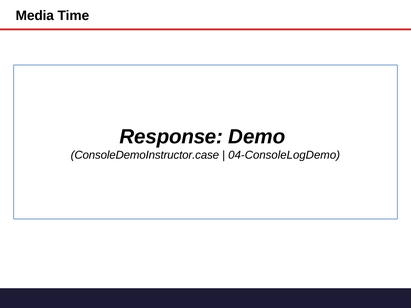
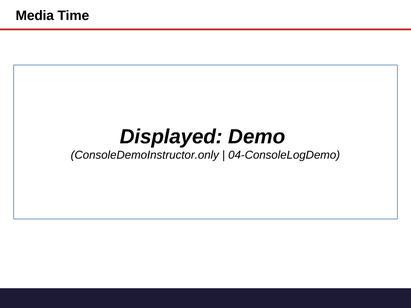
Response: Response -> Displayed (171, 137)
ConsoleDemoInstructor.case: ConsoleDemoInstructor.case -> ConsoleDemoInstructor.only (145, 155)
